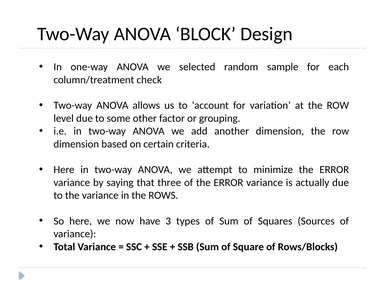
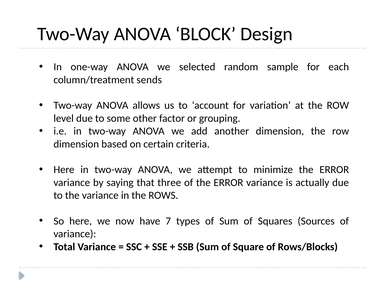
check: check -> sends (149, 80)
3: 3 -> 7 (168, 221)
